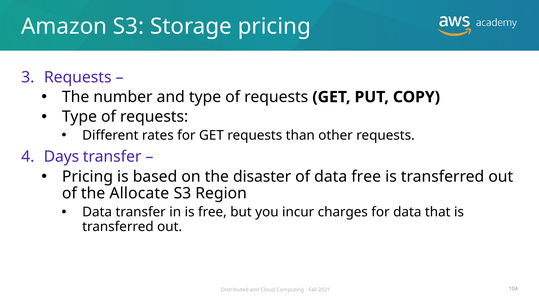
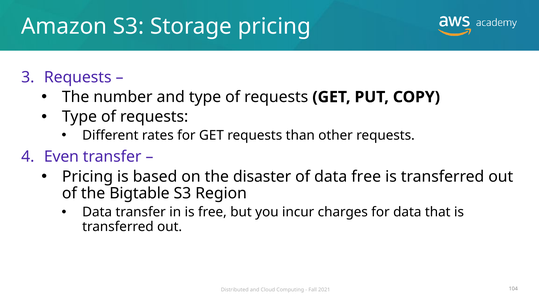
Days: Days -> Even (61, 157)
Allocate: Allocate -> Bigtable (139, 194)
